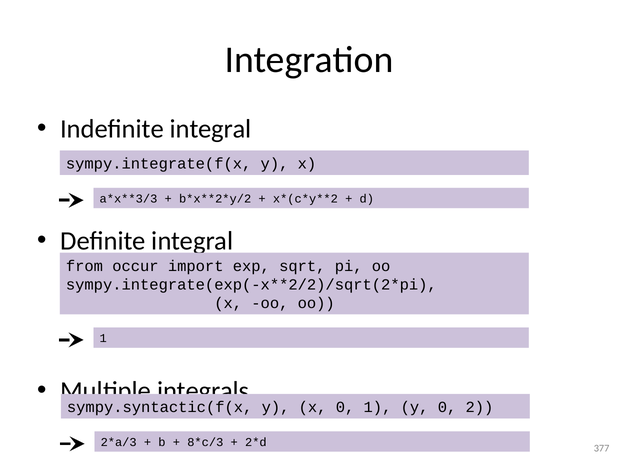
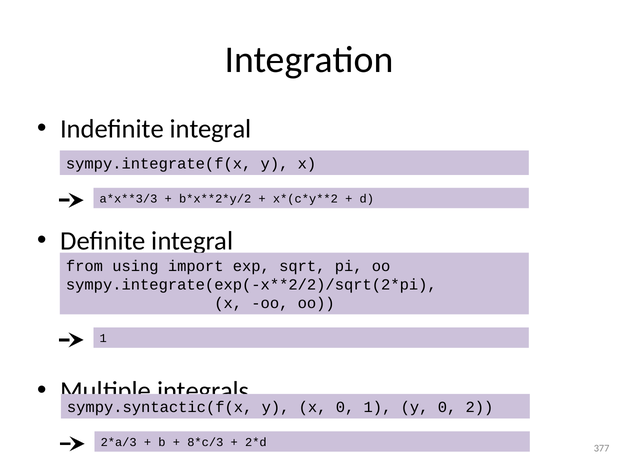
occur: occur -> using (135, 266)
